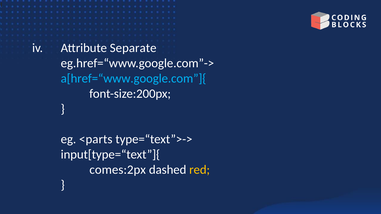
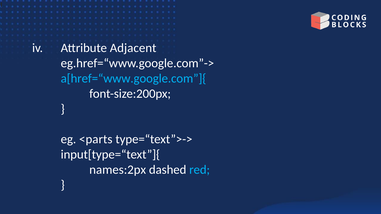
Separate: Separate -> Adjacent (133, 48)
comes:2px: comes:2px -> names:2px (118, 170)
red colour: yellow -> light blue (200, 170)
